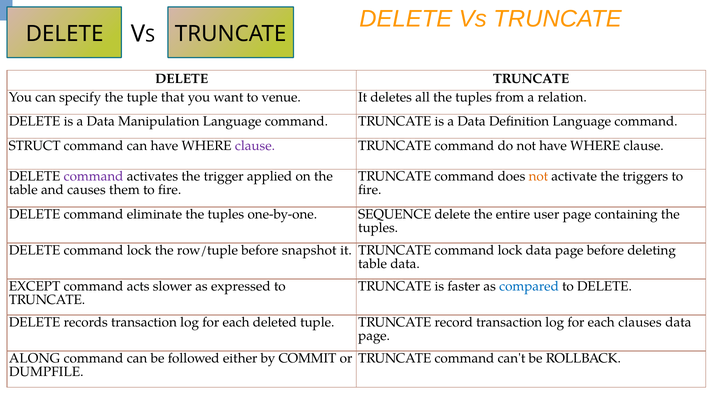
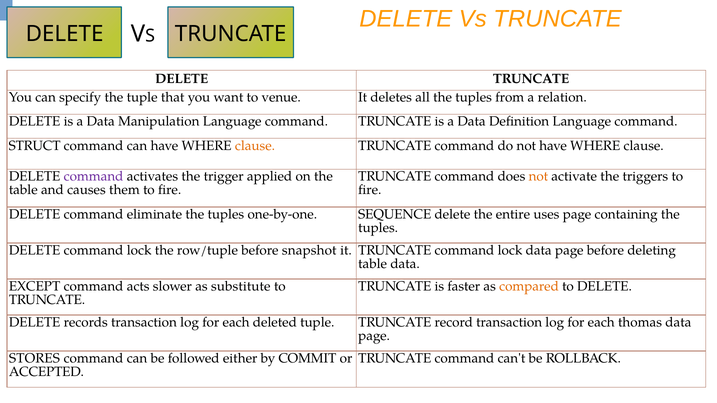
clause colour: purple -> orange (255, 146)
user: user -> uses (546, 214)
expressed: expressed -> substitute (241, 286)
compared colour: blue -> orange (529, 286)
clauses: clauses -> thomas (640, 322)
ALONG: ALONG -> STORES (35, 359)
DUMPFILE: DUMPFILE -> ACCEPTED (46, 372)
